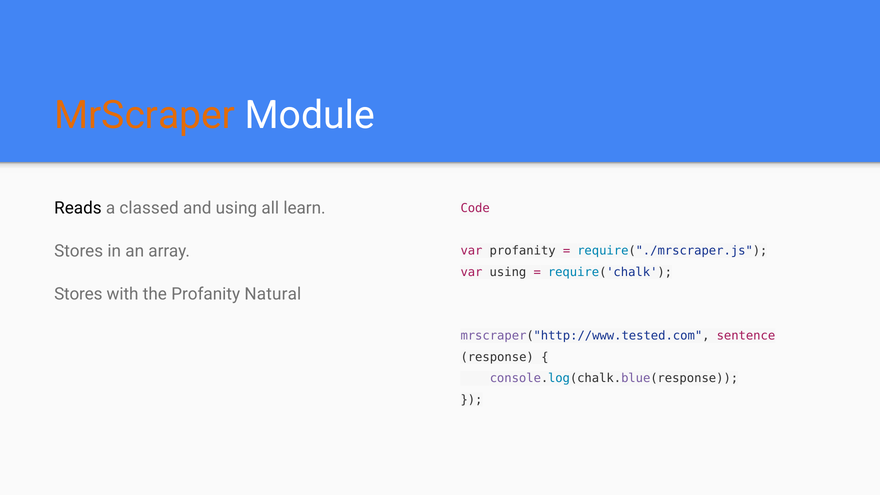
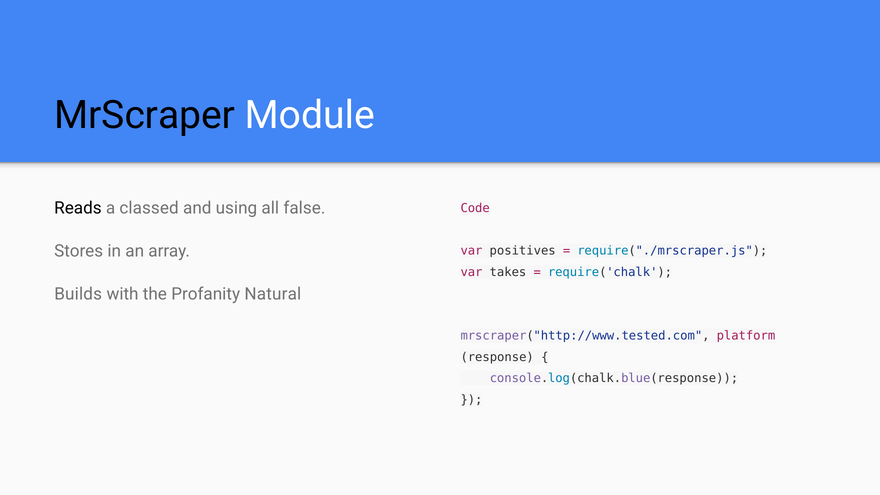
MrScraper colour: orange -> black (145, 115)
learn: learn -> false (304, 208)
var profanity: profanity -> positives (523, 251)
var using: using -> takes (508, 272)
Stores: Stores -> Builds (78, 294)
sentence: sentence -> platform (746, 336)
